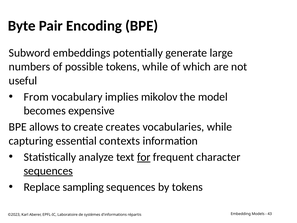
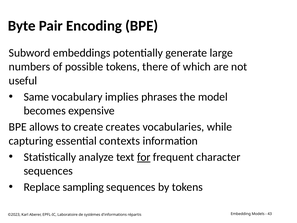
tokens while: while -> there (155, 67)
From: From -> Same (36, 97)
mikolov: mikolov -> phrases (159, 97)
sequences underline: present -> none (48, 171)
